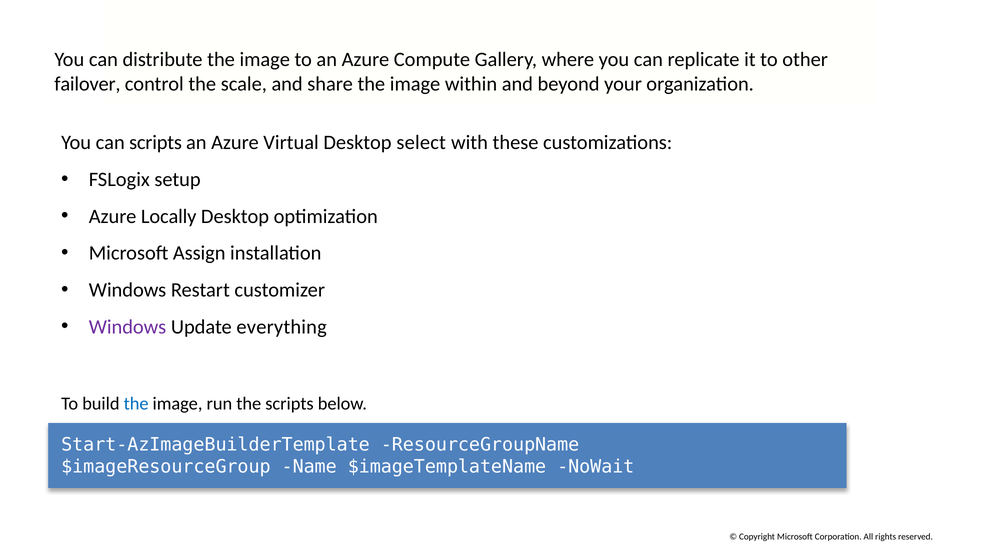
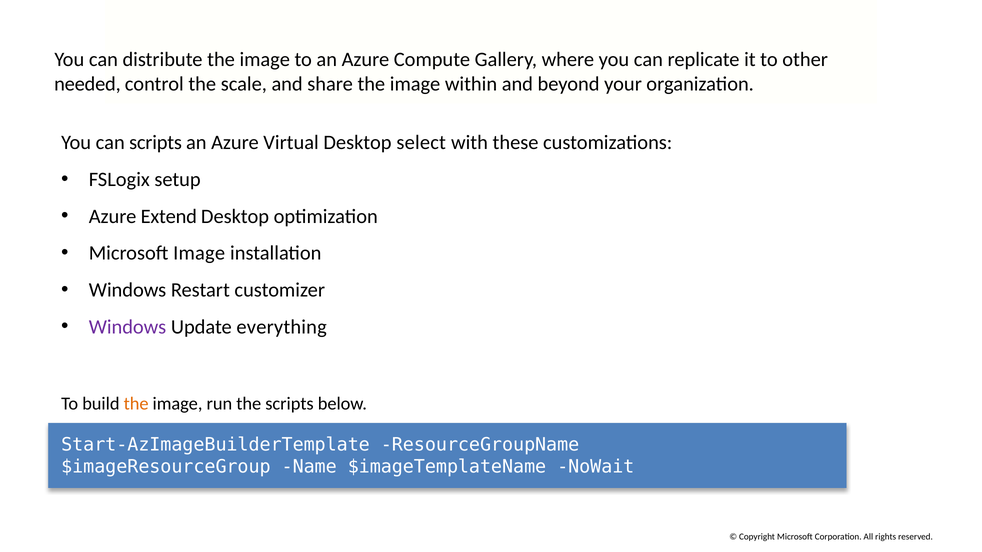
failover: failover -> needed (87, 84)
Locally: Locally -> Extend (169, 217)
Microsoft Assign: Assign -> Image (199, 253)
the colour: blue -> orange (136, 404)
